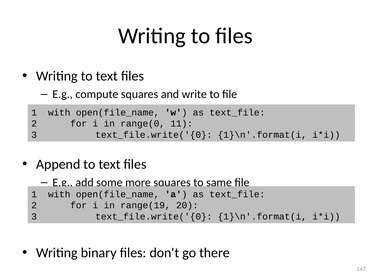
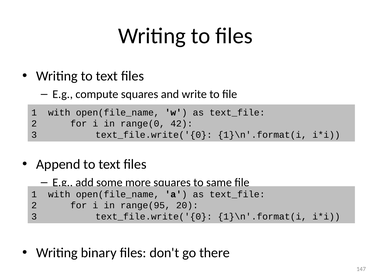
11: 11 -> 42 (182, 124)
range(19: range(19 -> range(95 (145, 206)
